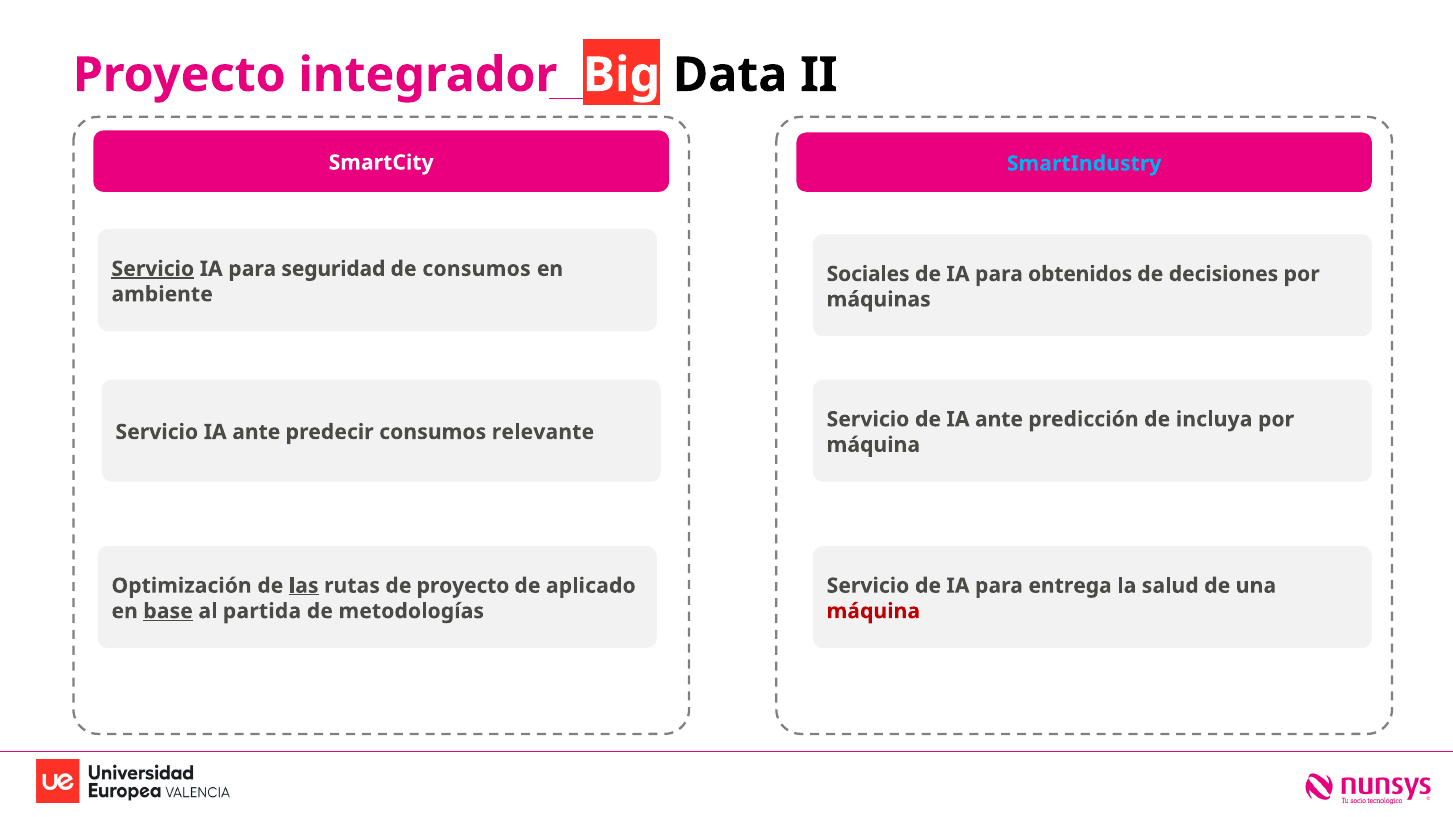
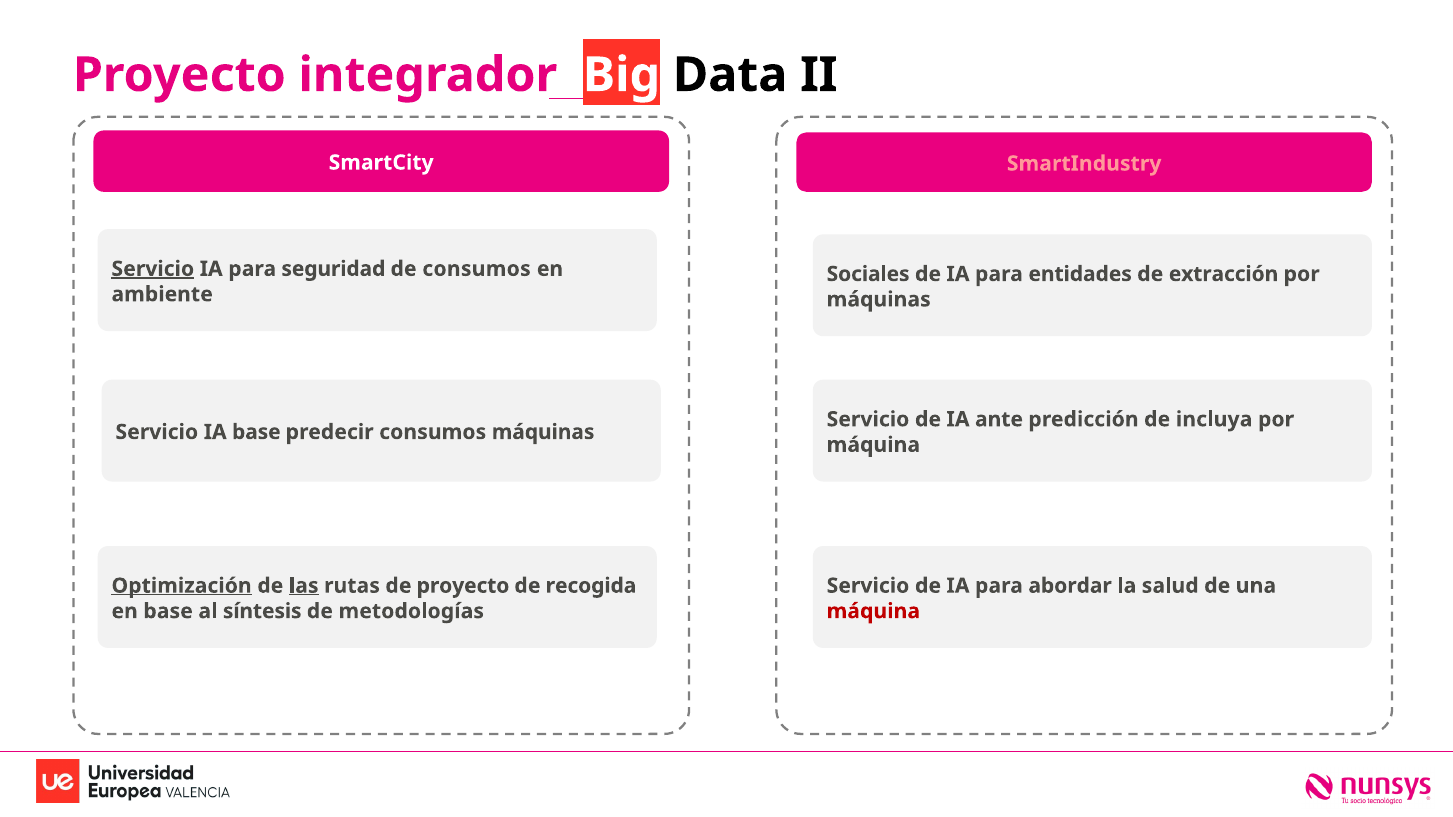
SmartIndustry colour: light blue -> pink (1084, 164)
obtenidos: obtenidos -> entidades (1080, 274)
decisiones: decisiones -> extracción (1224, 274)
Servicio IA ante: ante -> base (256, 432)
consumos relevante: relevante -> máquinas (543, 432)
Optimización underline: none -> present (182, 586)
aplicado: aplicado -> recogida (591, 586)
entrega: entrega -> abordar (1070, 586)
base underline: present -> none (168, 611)
partida: partida -> síntesis (262, 611)
